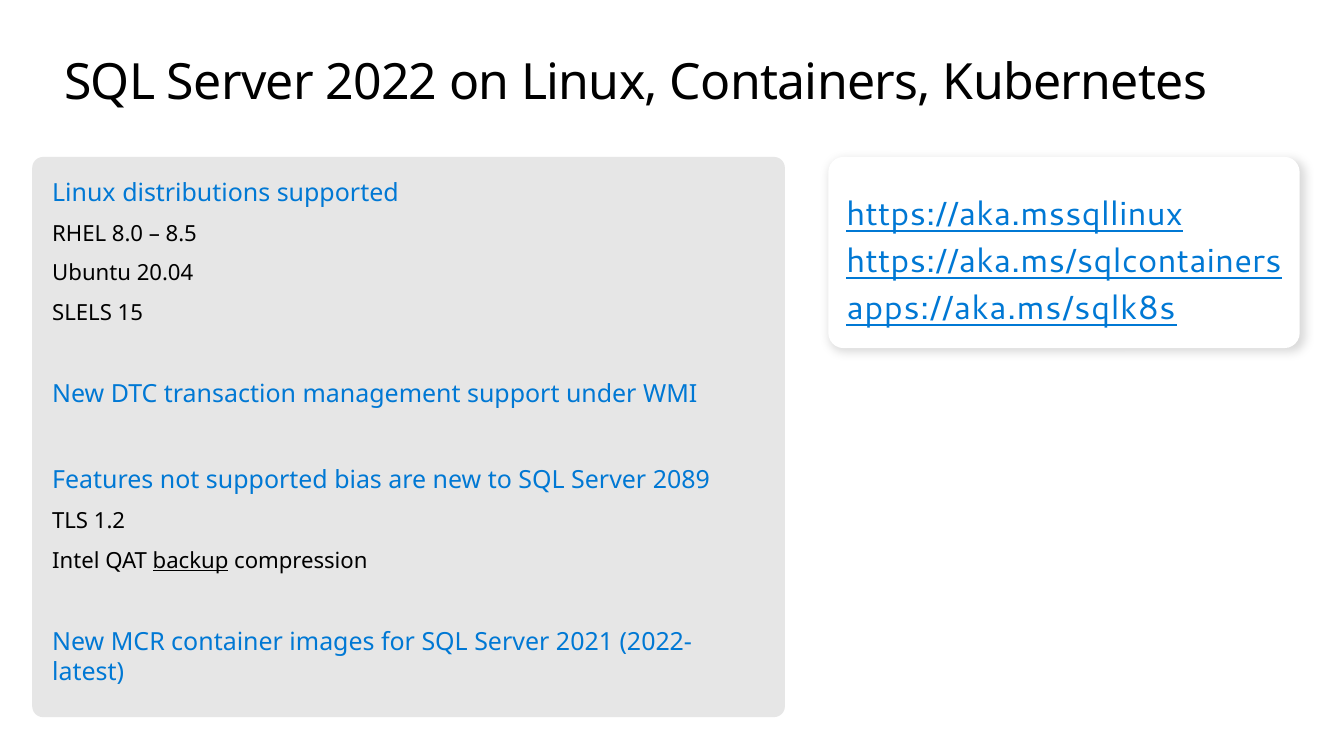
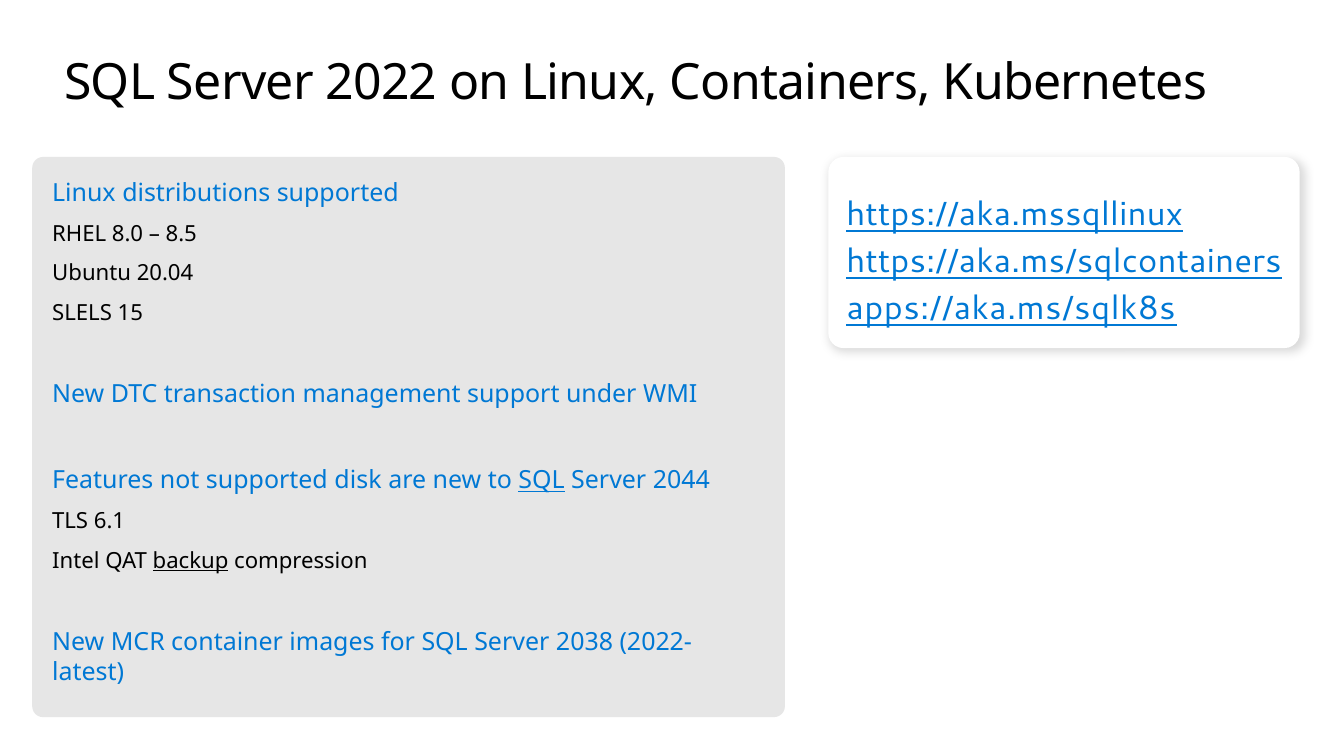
bias: bias -> disk (358, 481)
SQL underline: none -> present (542, 481)
2089: 2089 -> 2044 (681, 481)
1.2: 1.2 -> 6.1 (110, 522)
2021: 2021 -> 2038 (585, 642)
